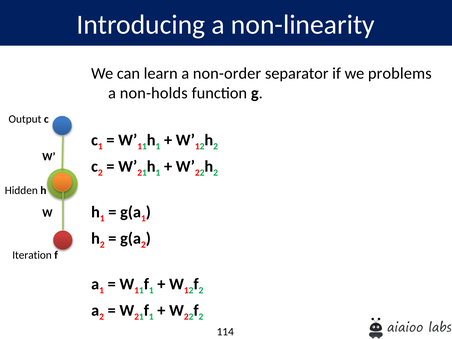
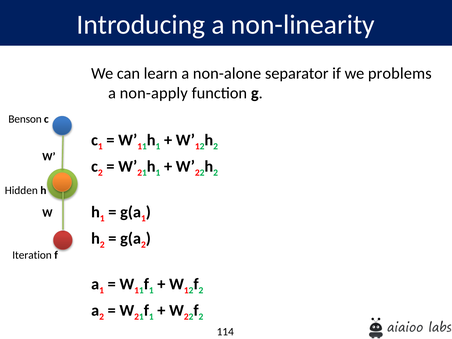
non-order: non-order -> non-alone (227, 73)
non-holds: non-holds -> non-apply (154, 93)
Output: Output -> Benson (25, 119)
